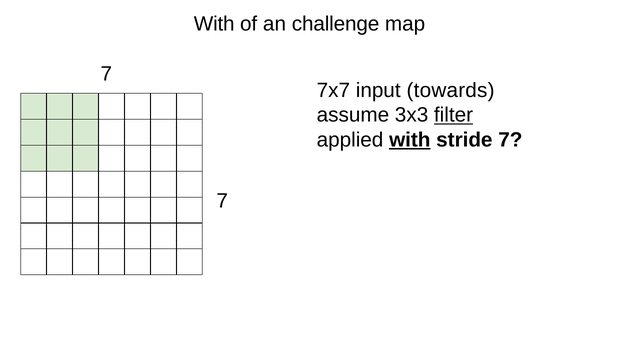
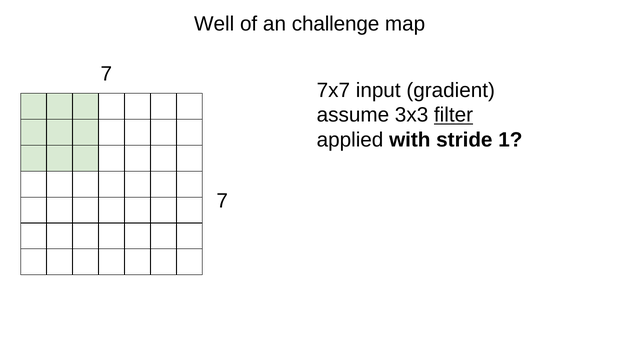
With: With -> Well (214, 24)
towards: towards -> gradient (451, 90)
with underline: present -> none (410, 140)
stride 7: 7 -> 1 (510, 140)
